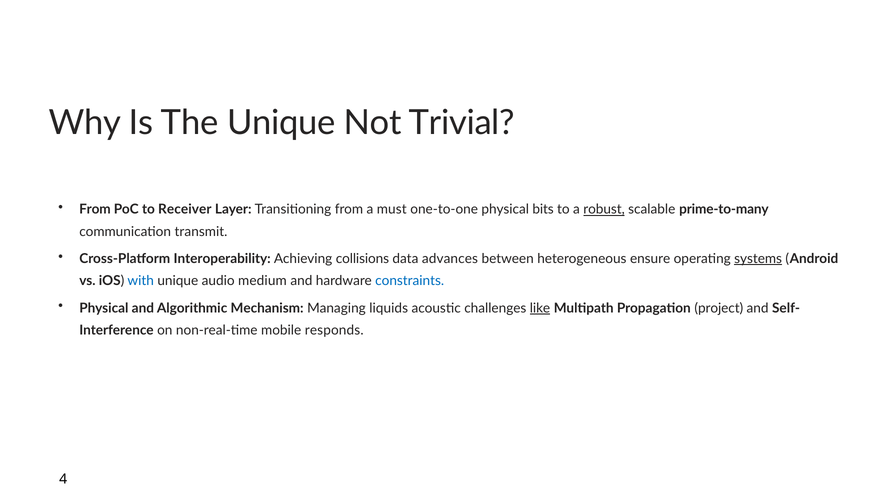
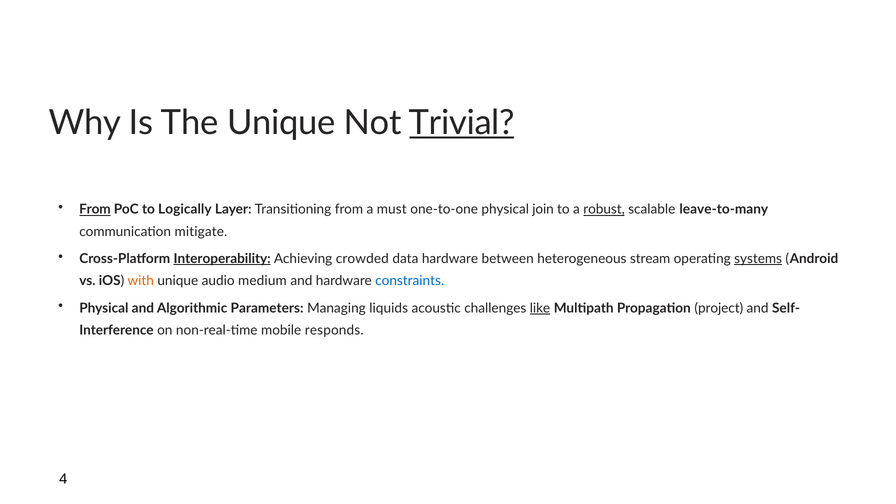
Trivial underline: none -> present (462, 123)
From underline: none -> present (95, 210)
Receiver: Receiver -> Logically (185, 210)
bits: bits -> join (543, 210)
prime-to-many: prime-to-many -> leave-to-many (724, 210)
transmit: transmit -> mitigate (201, 232)
Interoperability underline: none -> present (222, 259)
collisions: collisions -> crowded (362, 259)
data advances: advances -> hardware (450, 259)
ensure: ensure -> stream (650, 259)
with colour: blue -> orange (141, 281)
Mechanism: Mechanism -> Parameters (267, 308)
